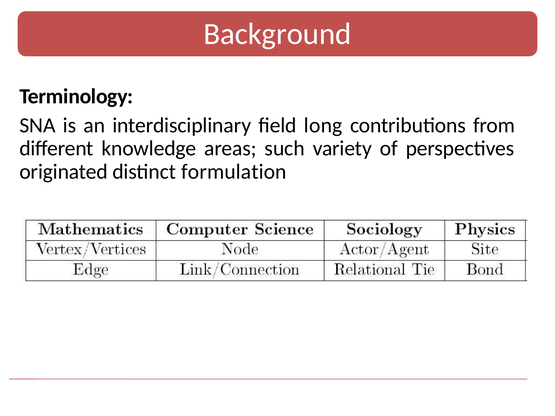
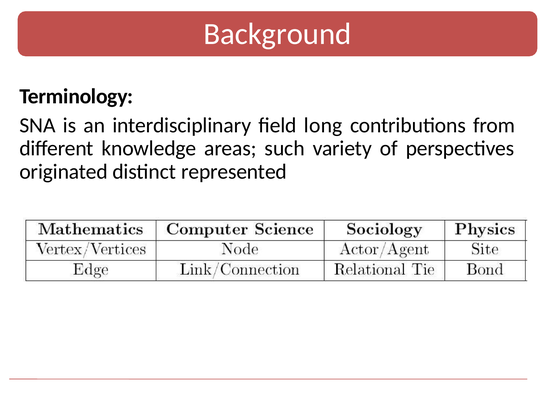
formulation: formulation -> represented (234, 172)
